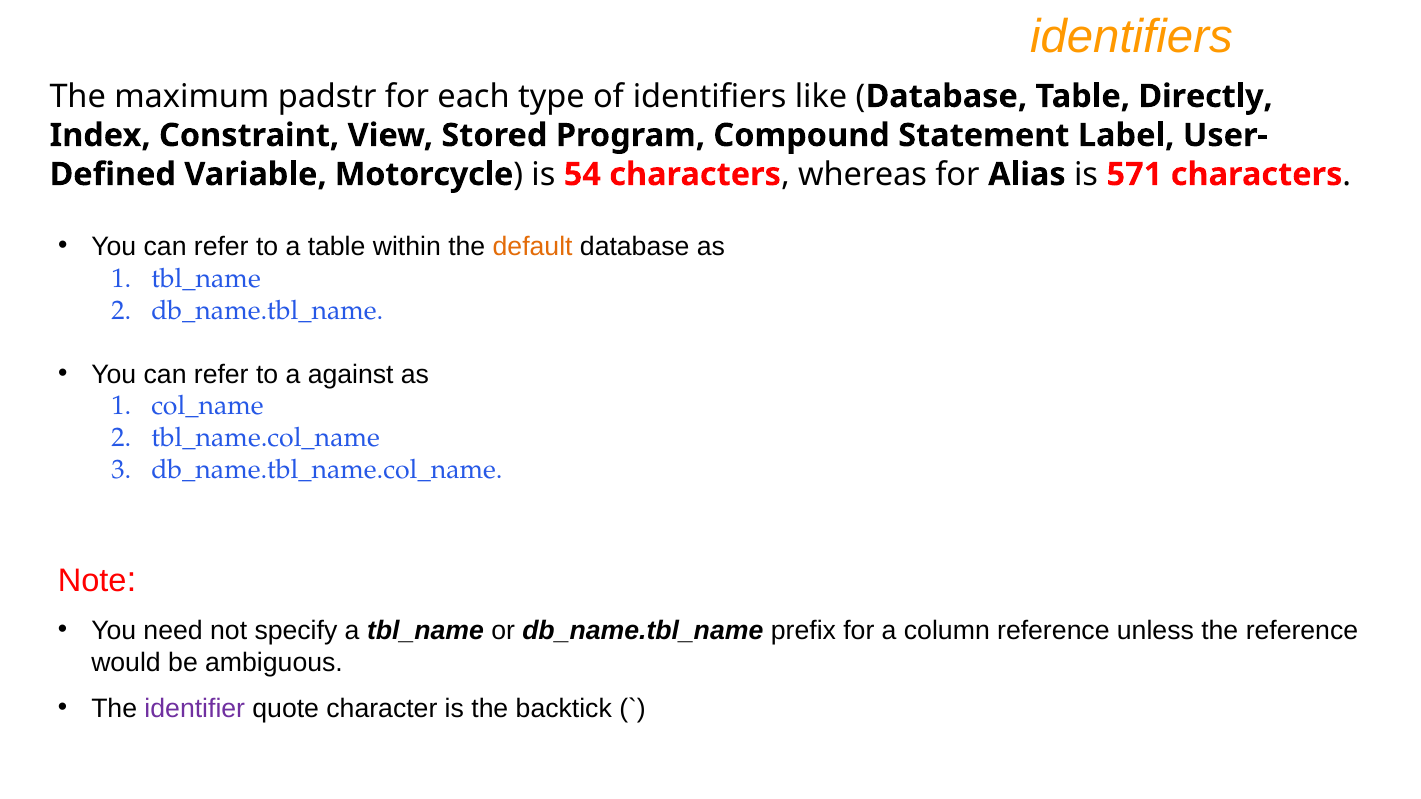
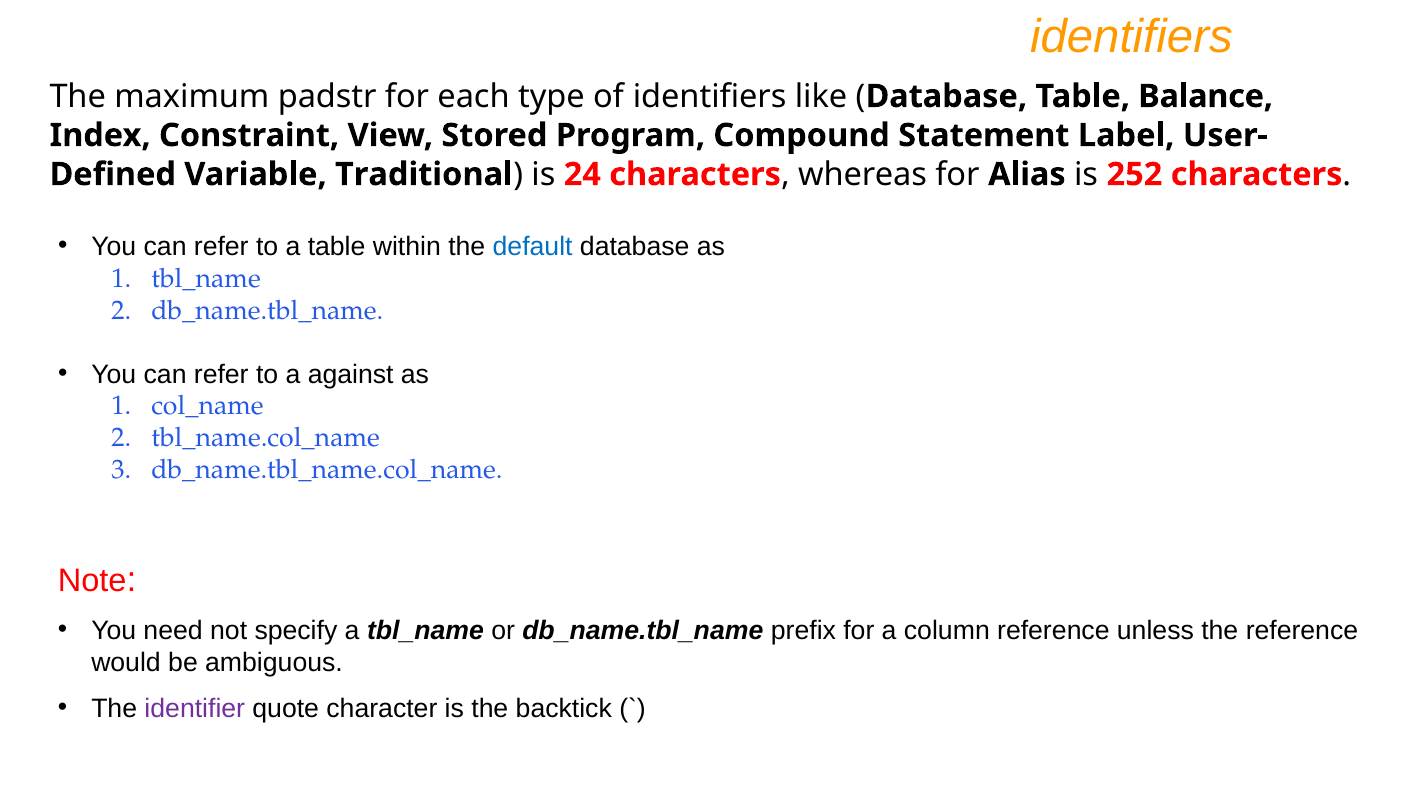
Directly: Directly -> Balance (1206, 96)
Motorcycle: Motorcycle -> Traditional (424, 175)
54: 54 -> 24 (582, 175)
571: 571 -> 252 (1134, 175)
default colour: orange -> blue (533, 246)
